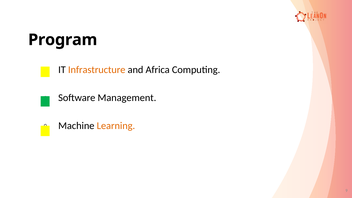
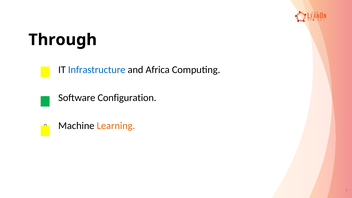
Program: Program -> Through (63, 40)
Infrastructure colour: orange -> blue (97, 70)
Management: Management -> Configuration (127, 98)
